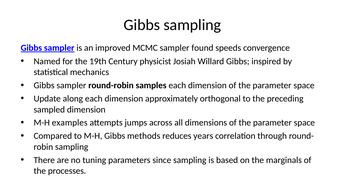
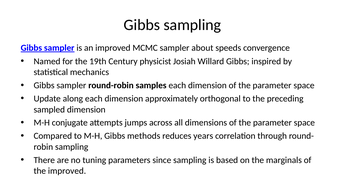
found: found -> about (202, 48)
examples: examples -> conjugate (70, 123)
the processes: processes -> improved (67, 171)
